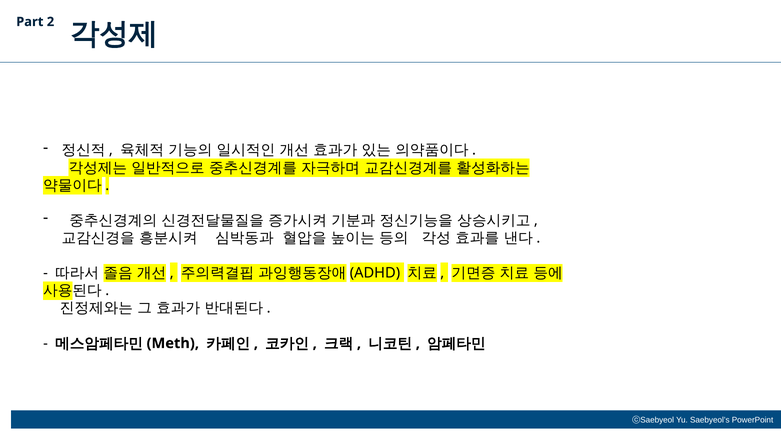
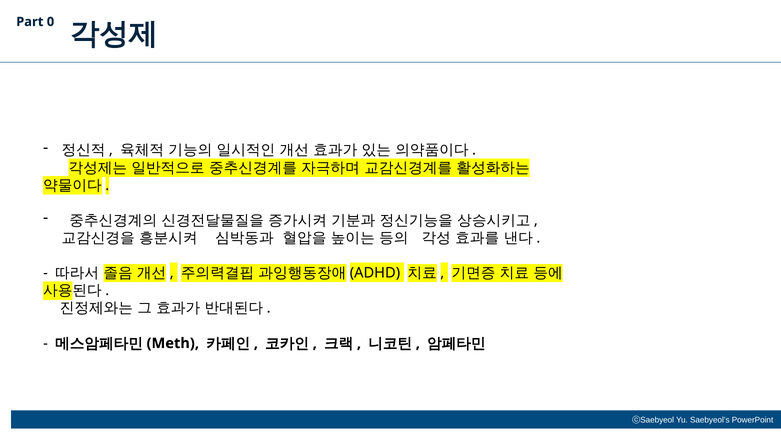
2: 2 -> 0 (50, 22)
